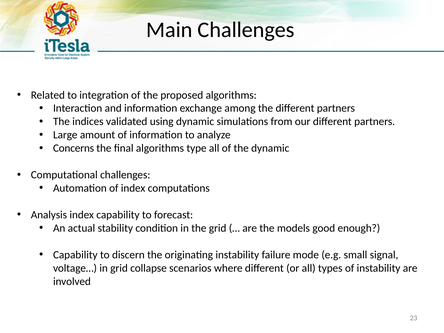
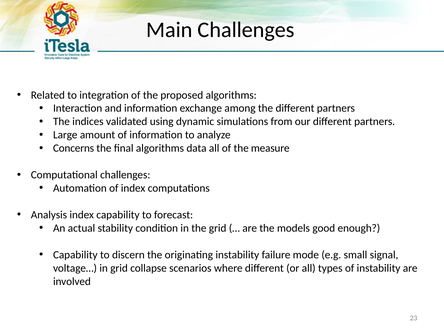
type: type -> data (197, 148)
the dynamic: dynamic -> measure (270, 148)
